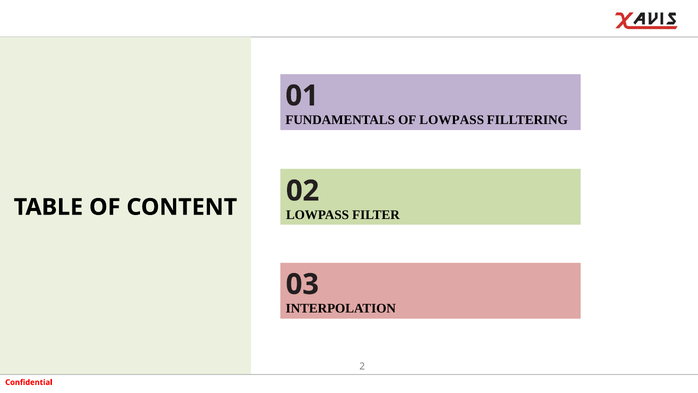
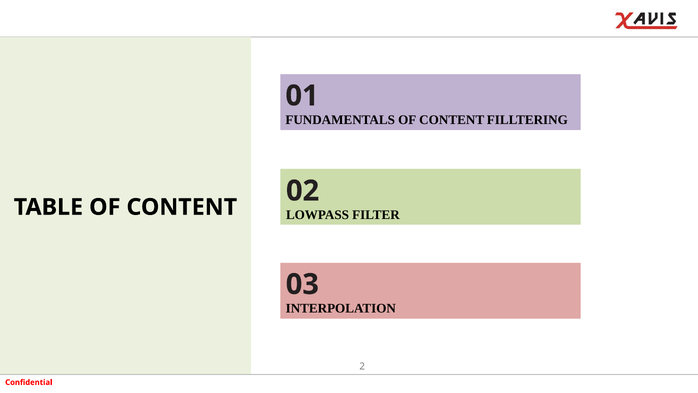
FUNDAMENTALS OF LOWPASS: LOWPASS -> CONTENT (452, 120)
